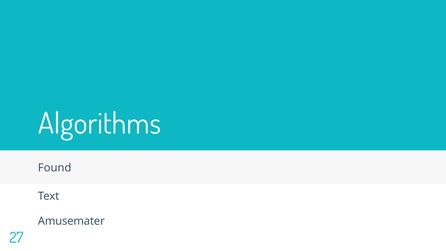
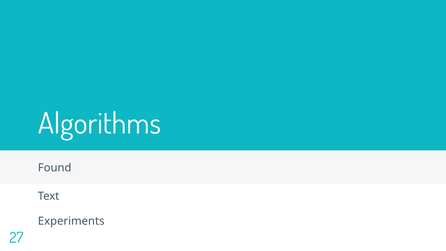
Amusemater: Amusemater -> Experiments (71, 221)
